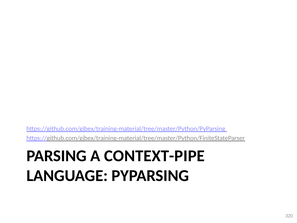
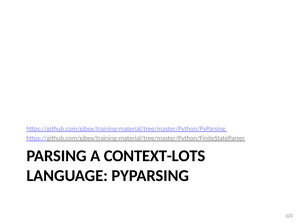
CONTEXT-PIPE: CONTEXT-PIPE -> CONTEXT-LOTS (155, 156)
